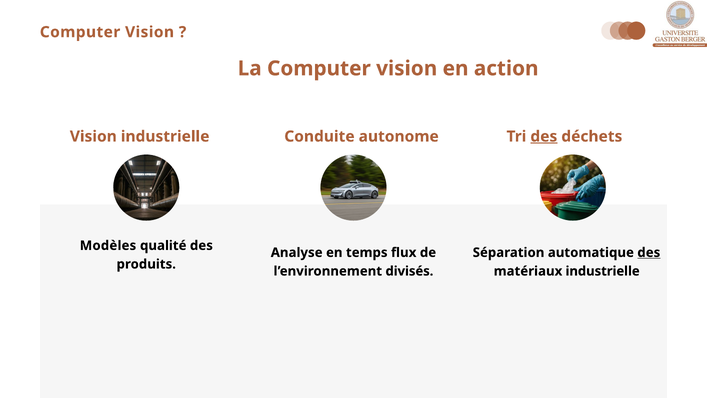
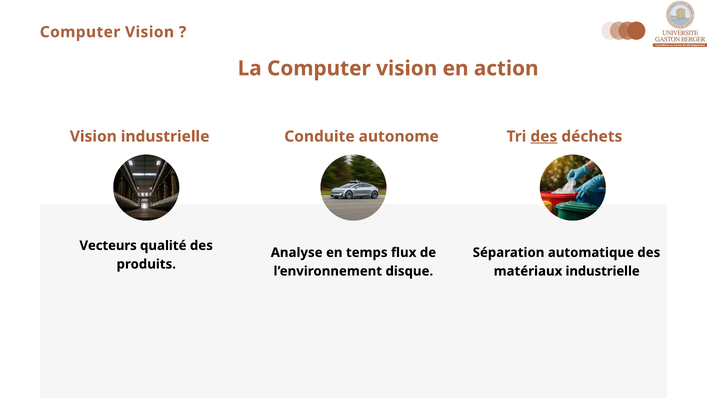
Modèles: Modèles -> Vecteurs (108, 245)
des underline: present -> none (649, 252)
divisés: divisés -> disque (409, 271)
